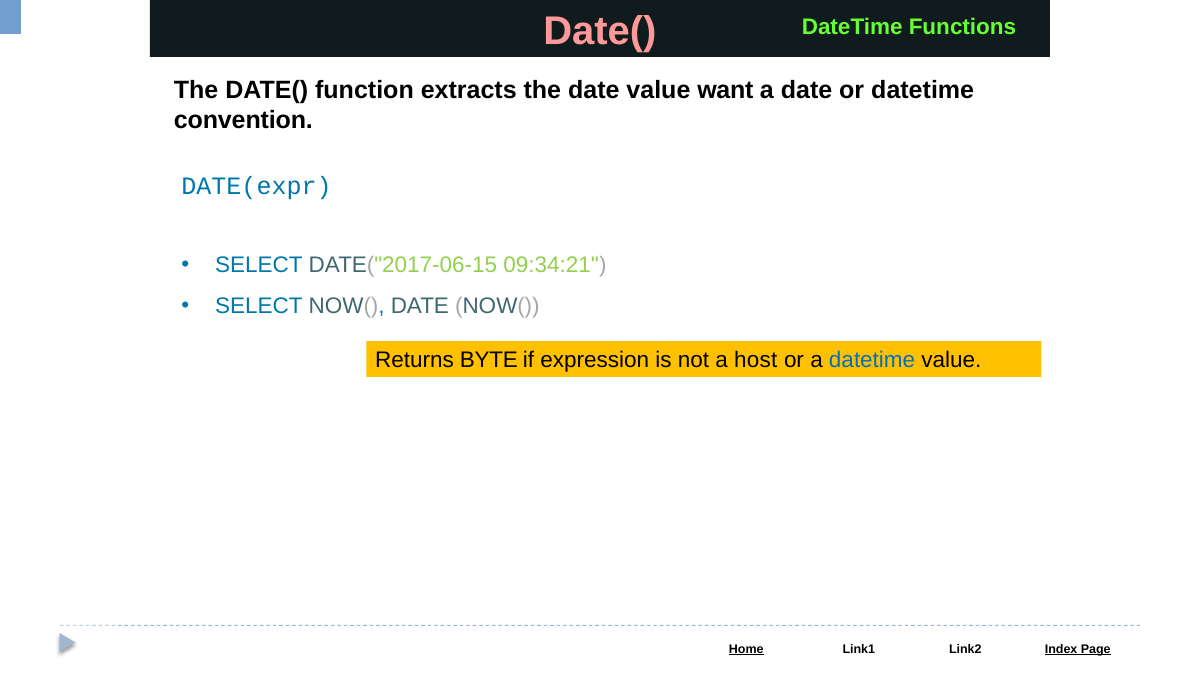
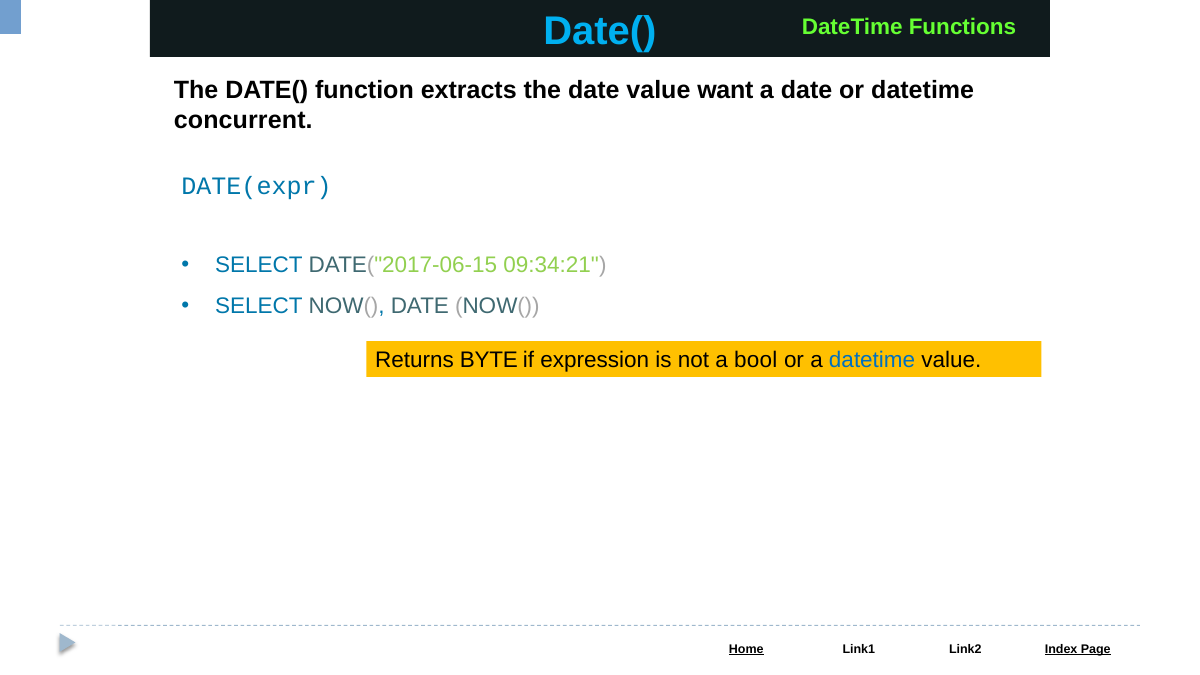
Date( colour: pink -> light blue (600, 31)
convention: convention -> concurrent (243, 120)
host: host -> bool (756, 361)
